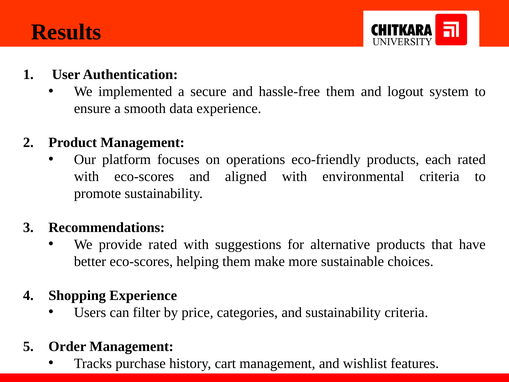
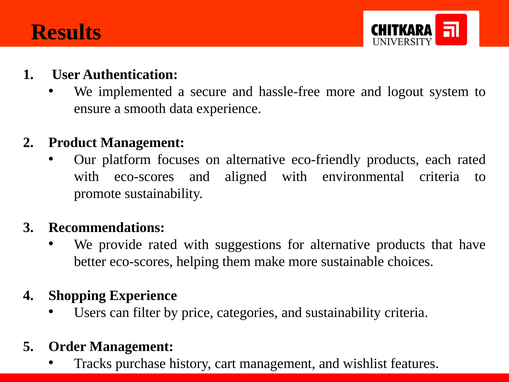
hassle-free them: them -> more (341, 92)
on operations: operations -> alternative (256, 159)
